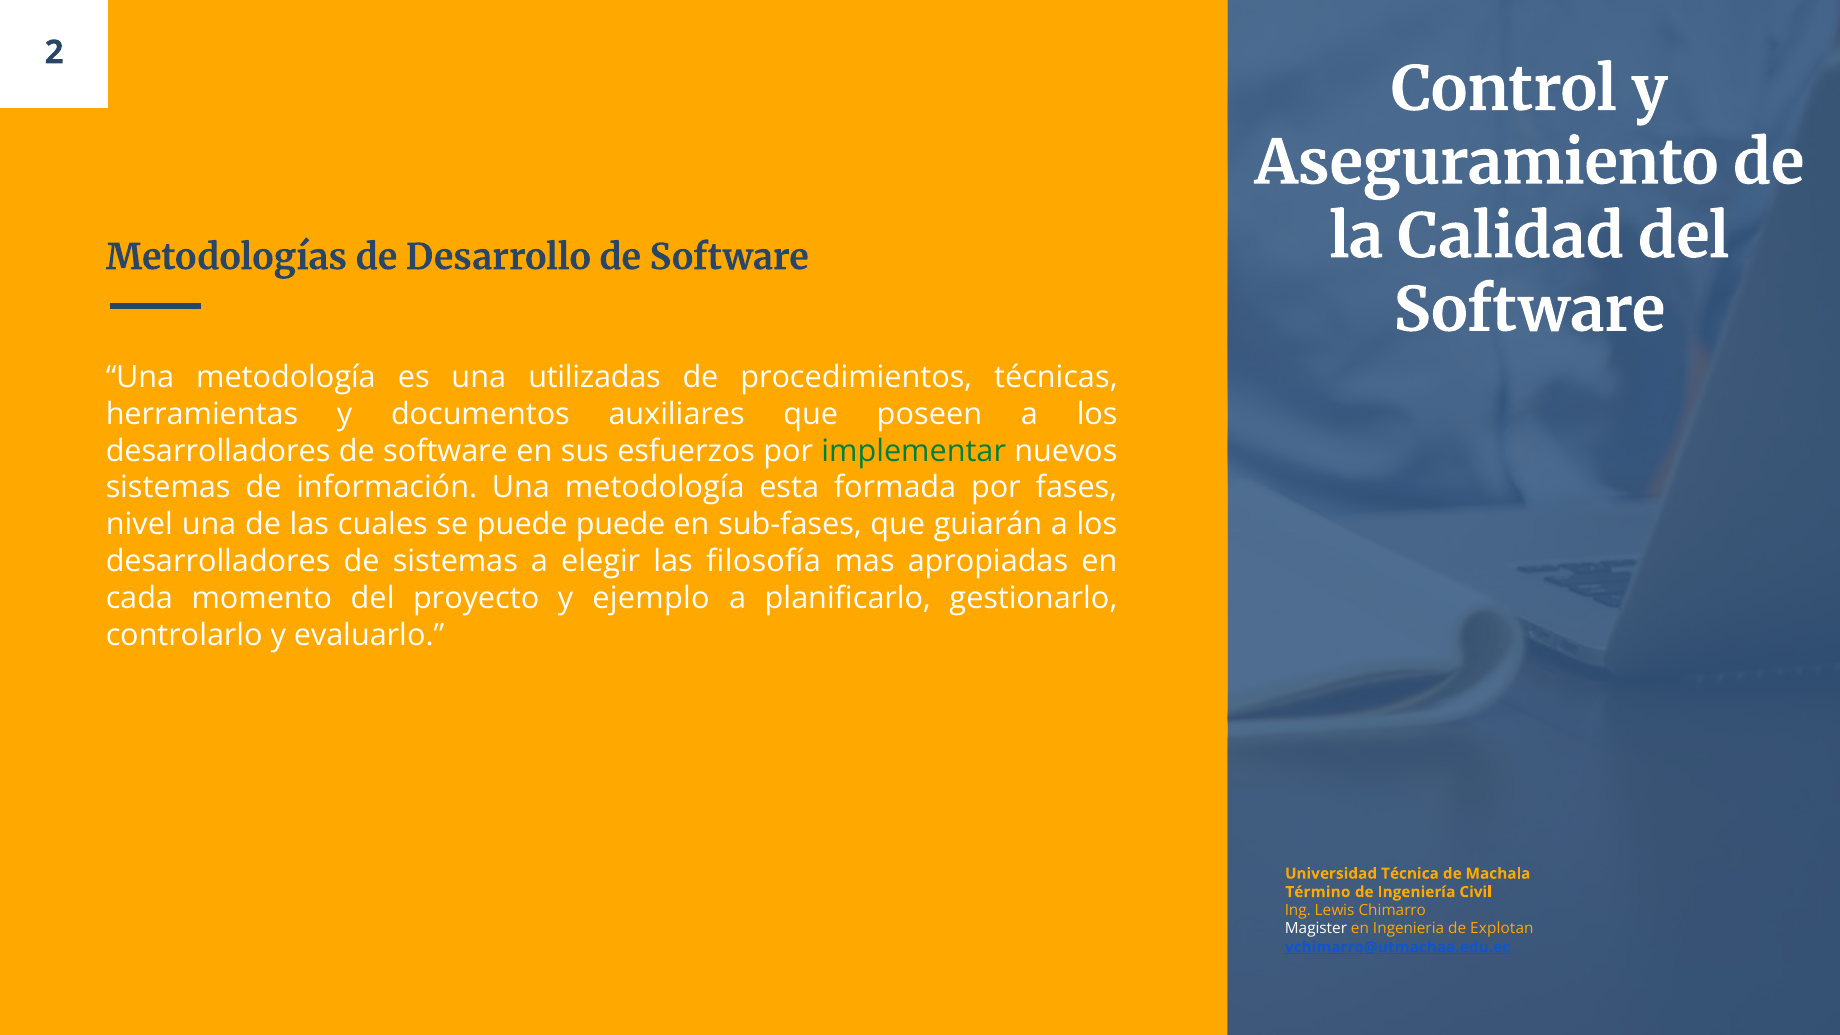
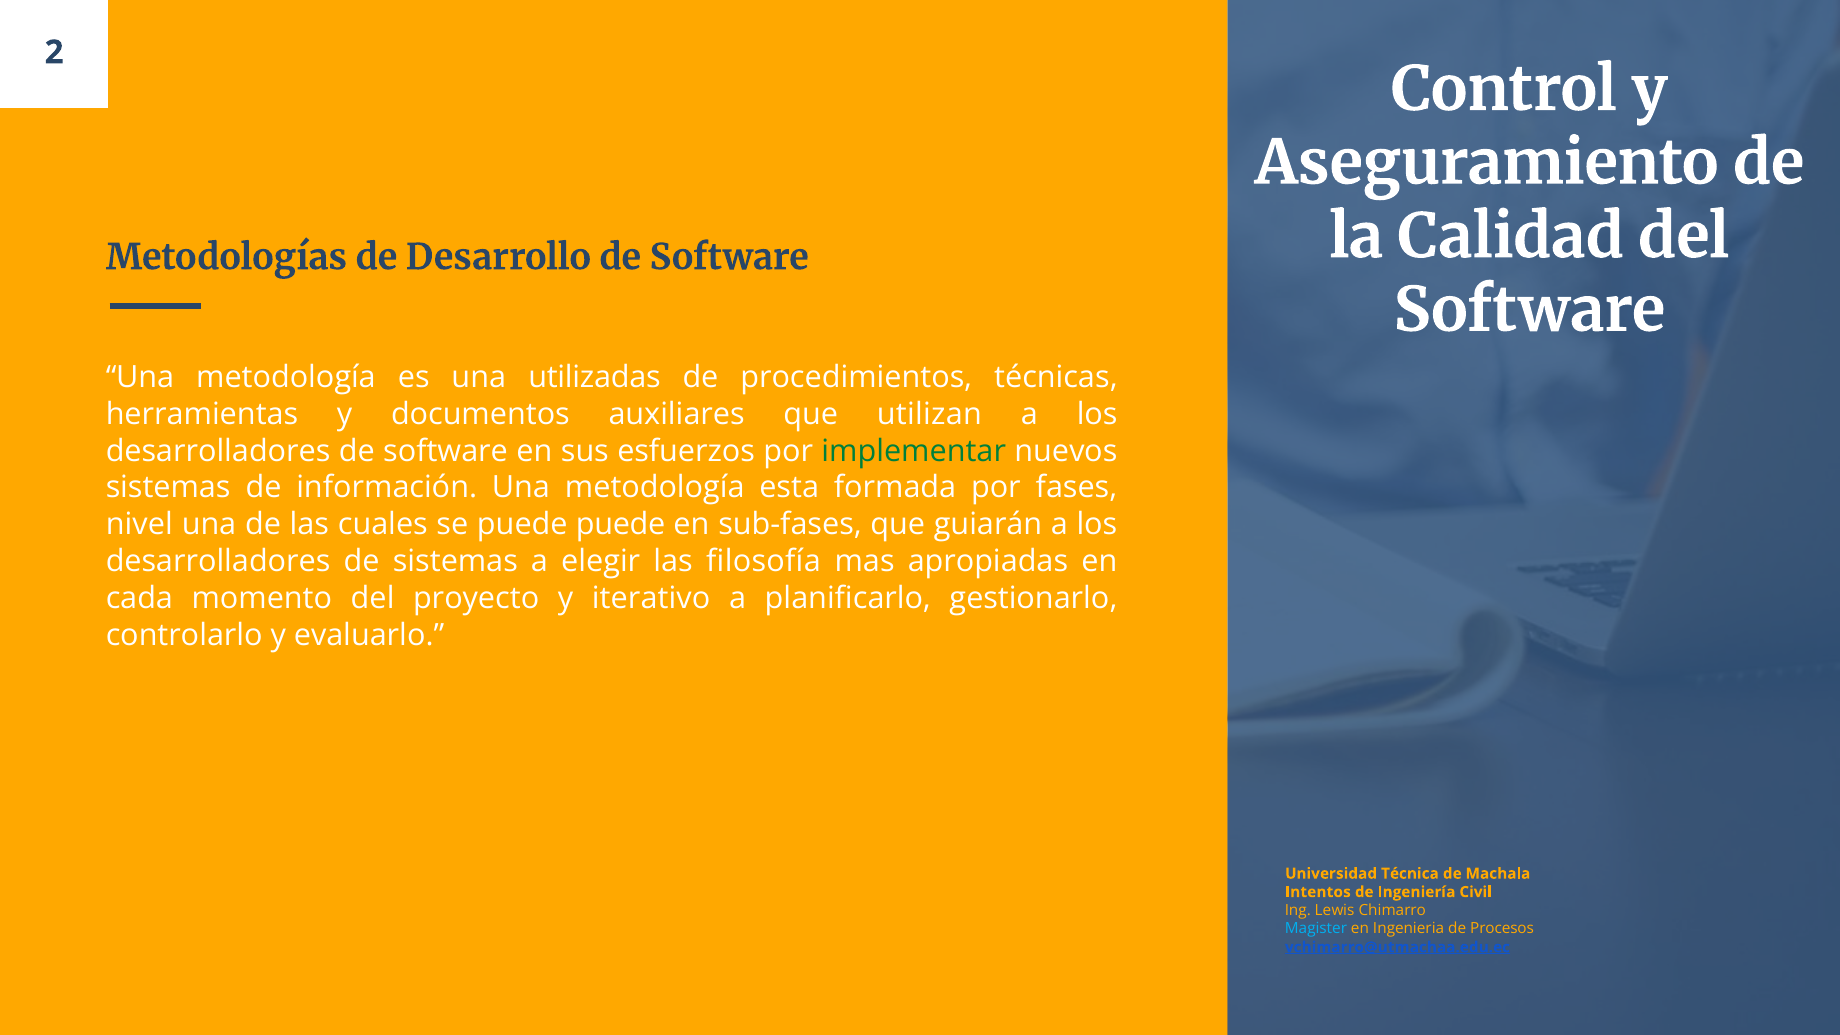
poseen: poseen -> utilizan (929, 414)
ejemplo: ejemplo -> iterativo (651, 598)
Término: Término -> Intentos (1318, 892)
Magister colour: white -> light blue (1316, 929)
Explotan: Explotan -> Procesos (1502, 929)
